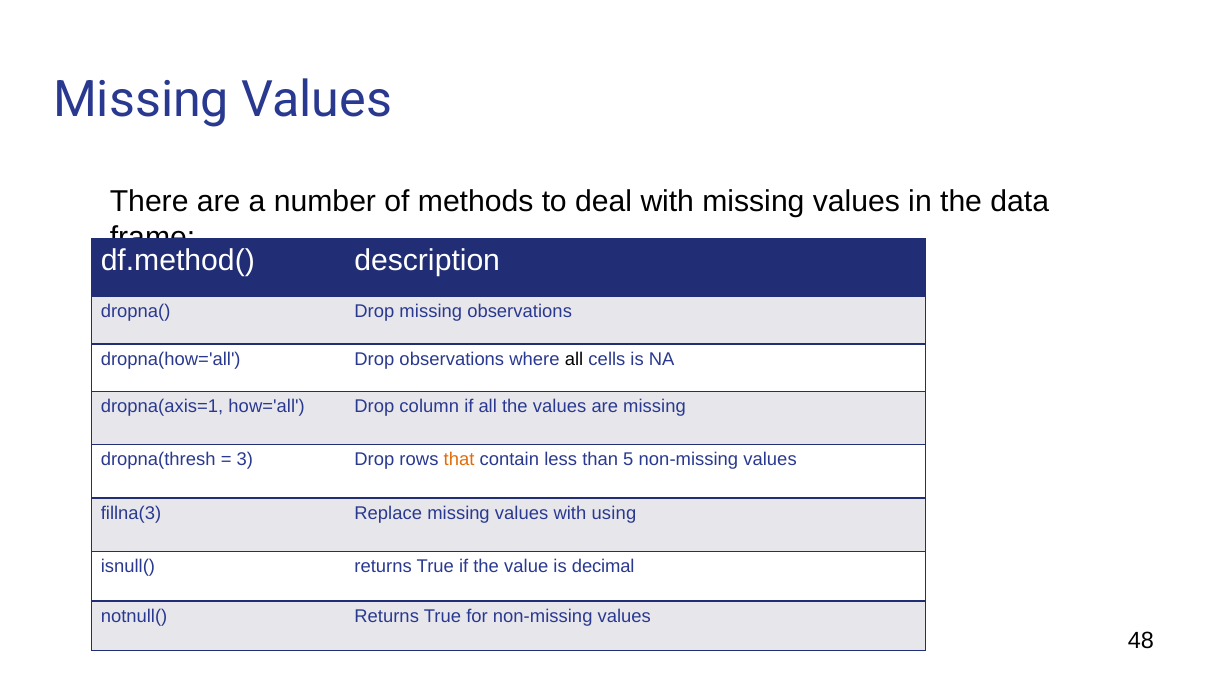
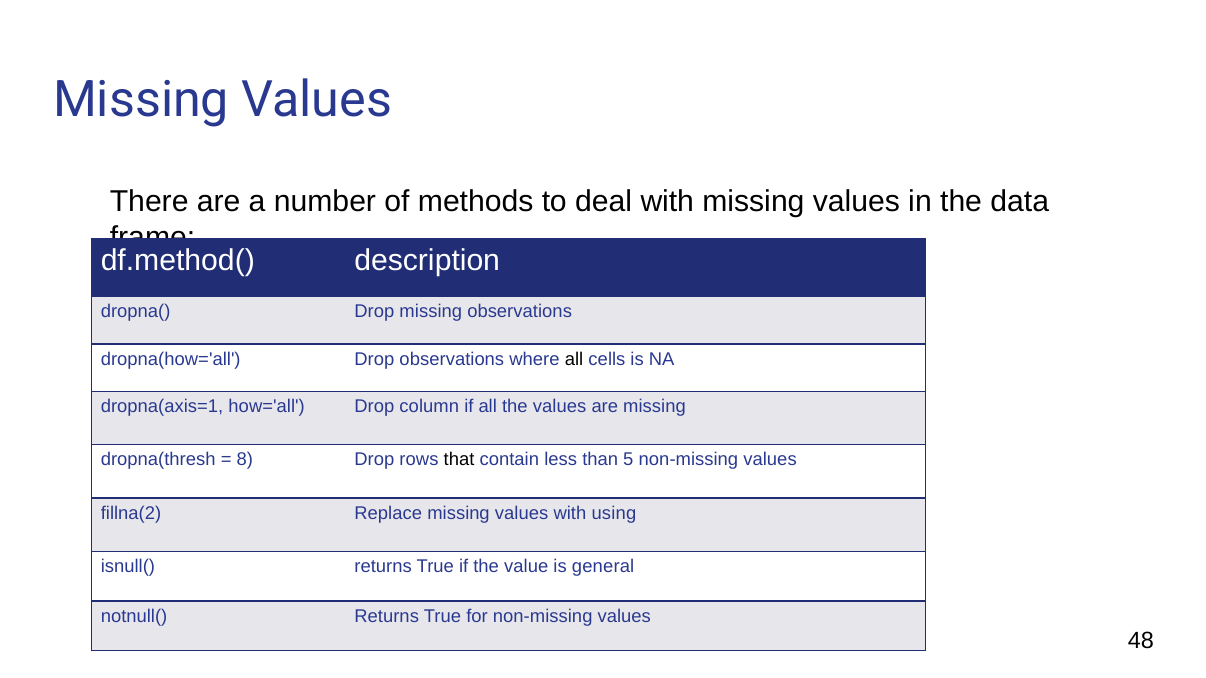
3: 3 -> 8 (245, 460)
that colour: orange -> black (459, 460)
fillna(3: fillna(3 -> fillna(2 (131, 513)
decimal: decimal -> general (603, 567)
